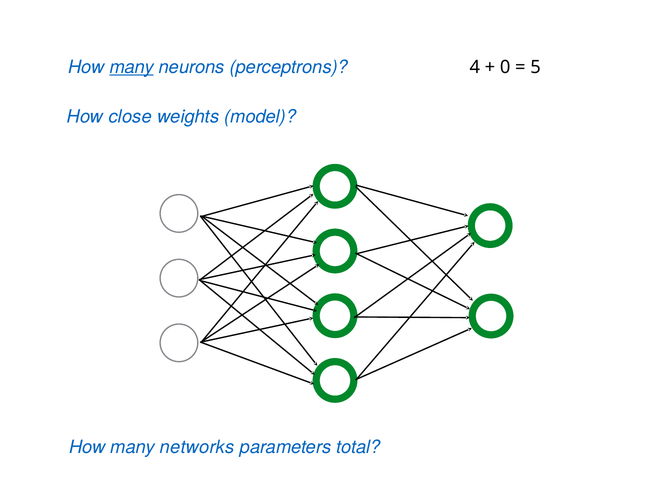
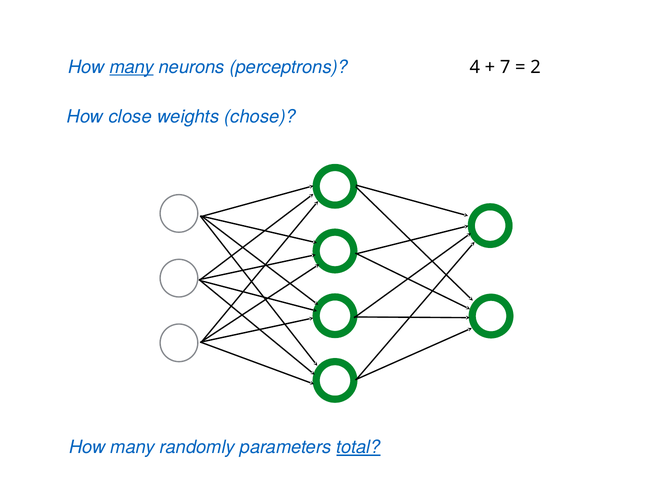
0: 0 -> 7 (505, 67)
5: 5 -> 2 (536, 67)
model: model -> chose (260, 117)
networks: networks -> randomly (197, 448)
total underline: none -> present (358, 448)
